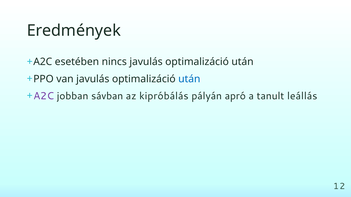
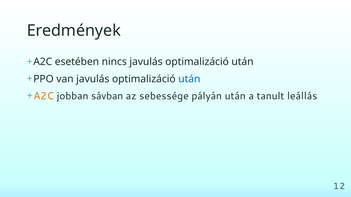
A2C colour: purple -> orange (44, 96)
kipróbálás: kipróbálás -> sebessége (164, 96)
pályán apró: apró -> után (235, 96)
